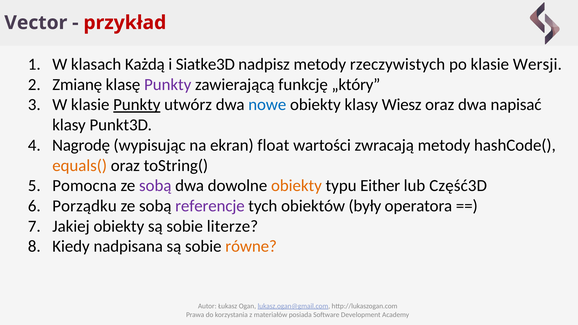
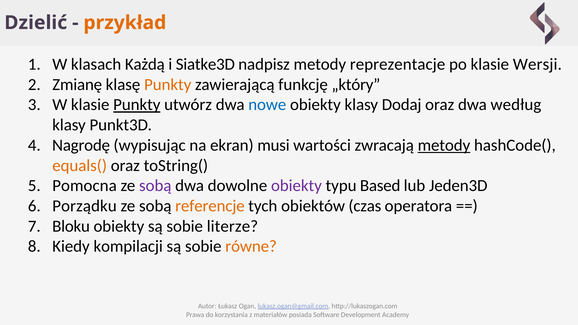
Vector: Vector -> Dzielić (36, 23)
przykład colour: red -> orange (125, 23)
rzeczywistych: rzeczywistych -> reprezentacje (398, 64)
Punkty colour: purple -> orange (168, 85)
Wiesz: Wiesz -> Dodaj (402, 105)
napisać: napisać -> według (516, 105)
float: float -> musi (273, 145)
metody underline: none -> present (444, 145)
obiekty colour: orange -> purple (296, 186)
Either: Either -> Based (380, 186)
Część3D: Część3D -> Jeden3D (458, 186)
referencje colour: purple -> orange (210, 206)
były: były -> czas (365, 206)
Jakiej: Jakiej -> Bloku (71, 226)
nadpisana: nadpisana -> kompilacji (128, 246)
